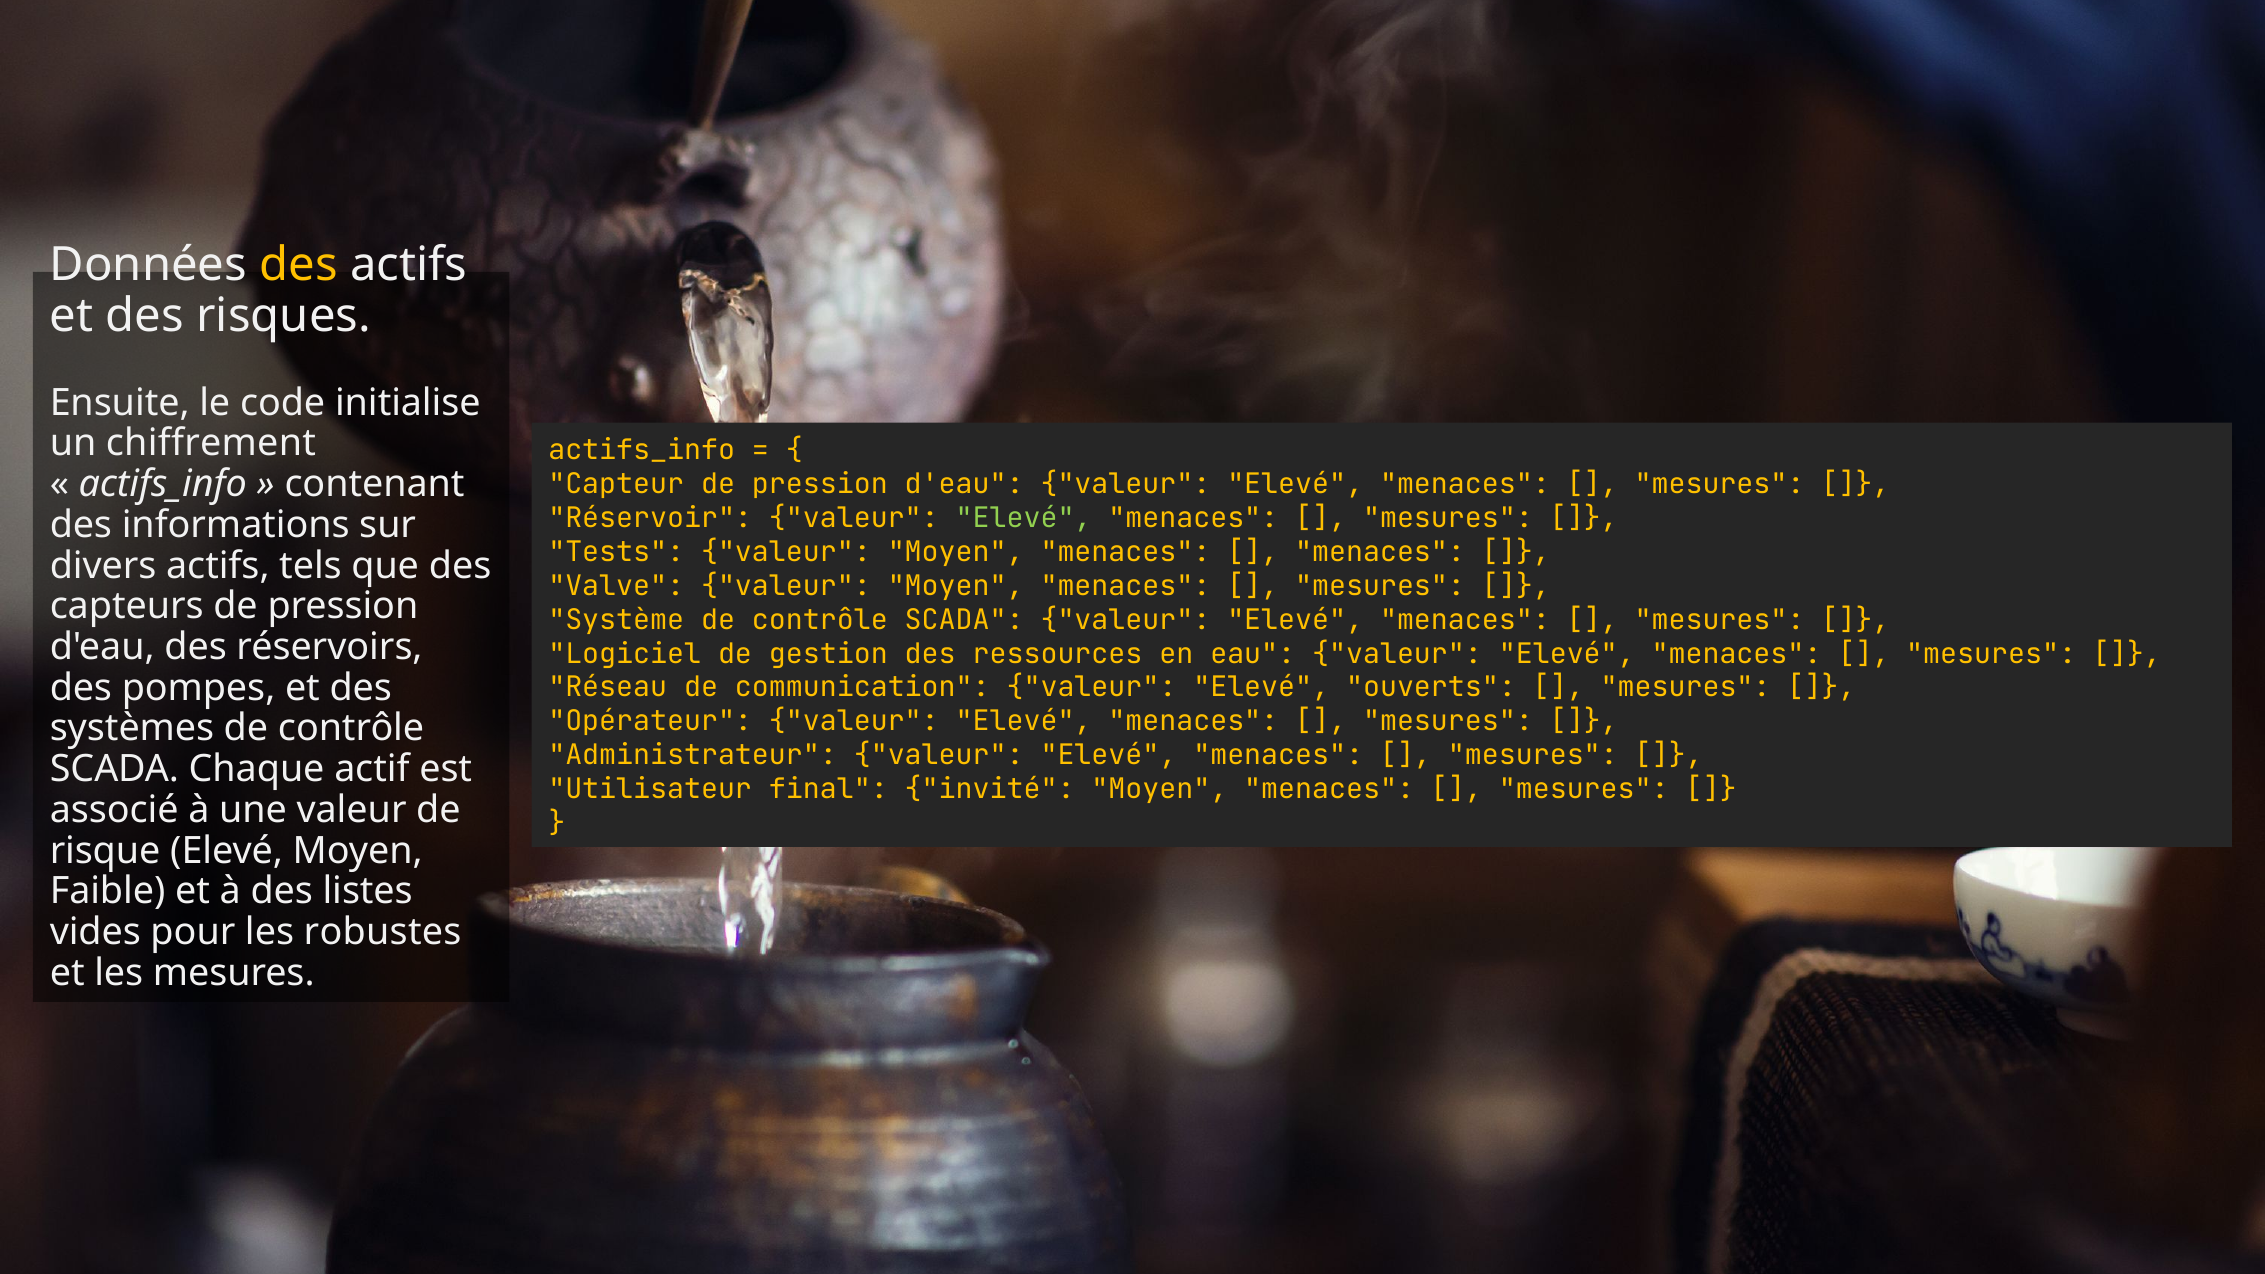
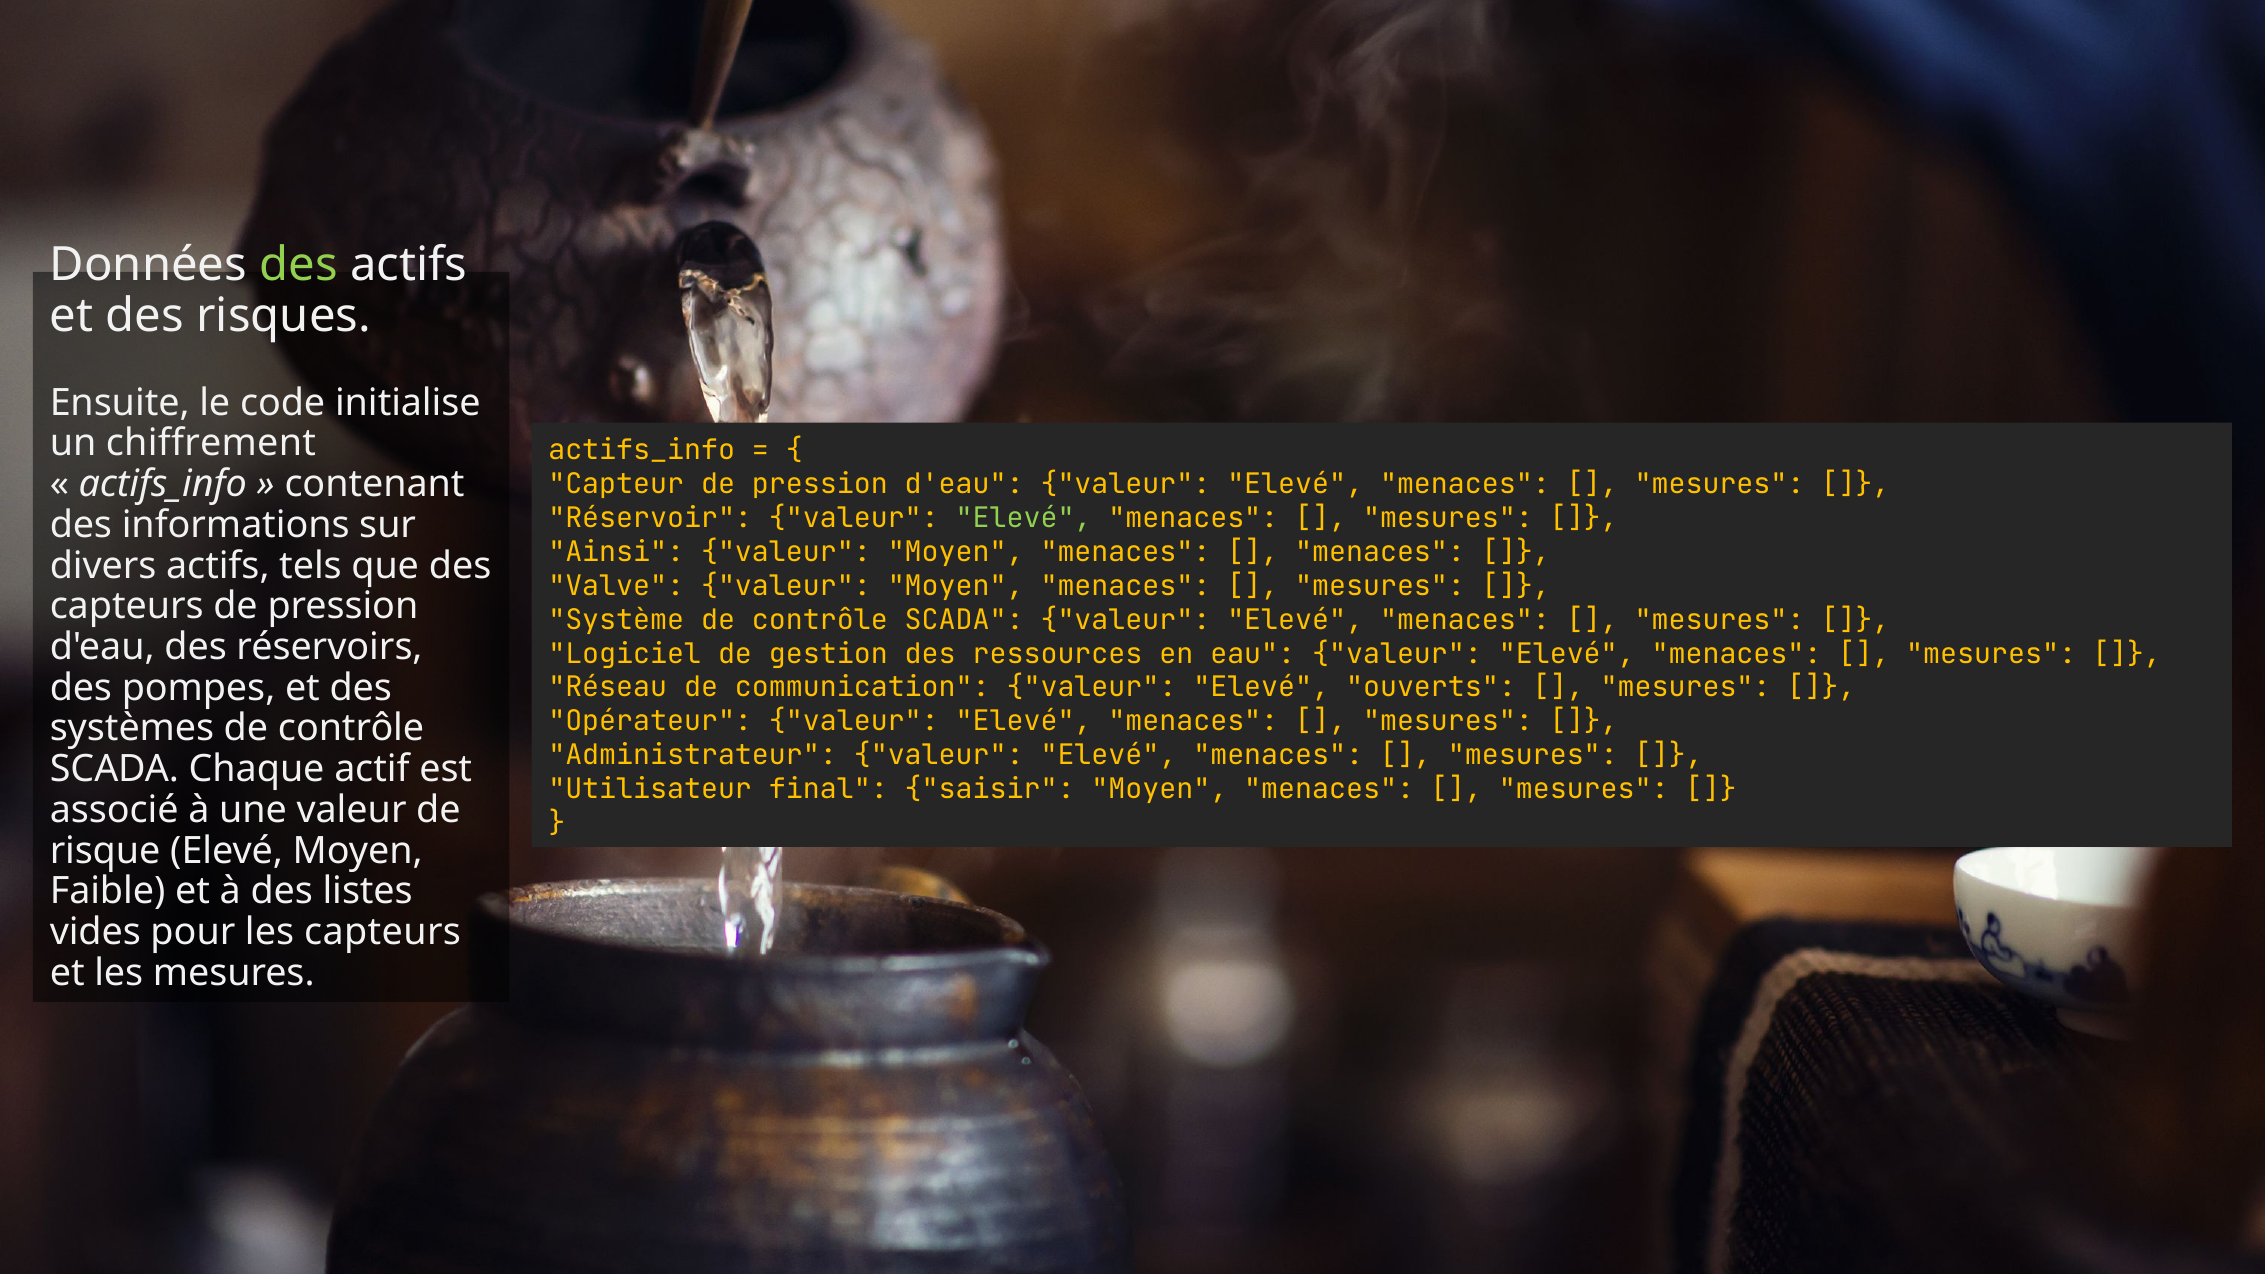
des colour: yellow -> light green (299, 265)
Tests: Tests -> Ainsi (616, 552)
invité: invité -> saisir (990, 790)
les robustes: robustes -> capteurs (383, 932)
